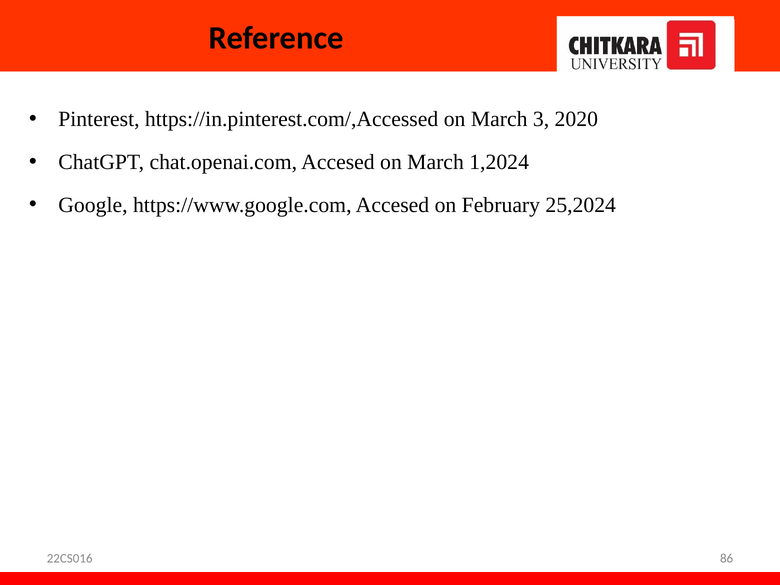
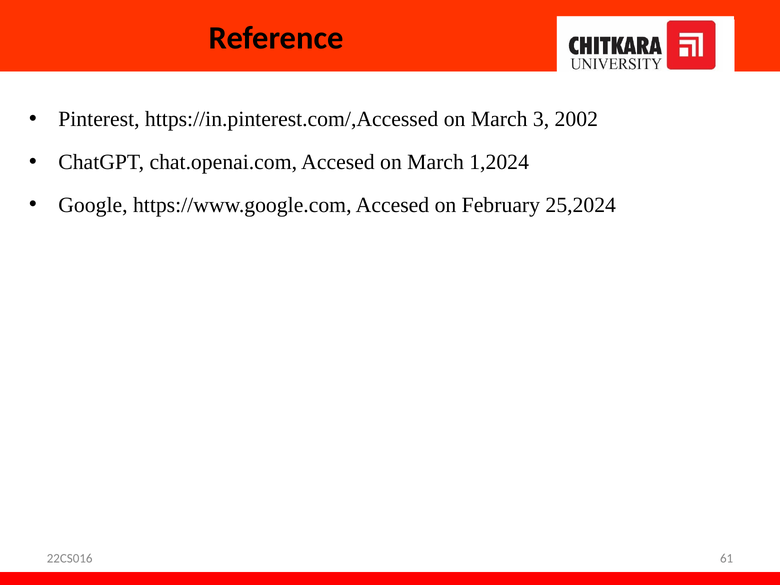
2020: 2020 -> 2002 (576, 119)
86: 86 -> 61 (727, 559)
